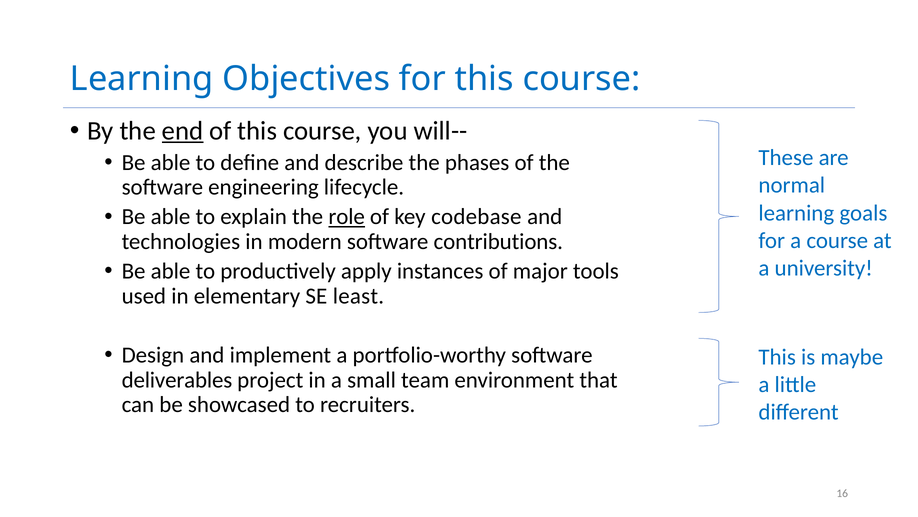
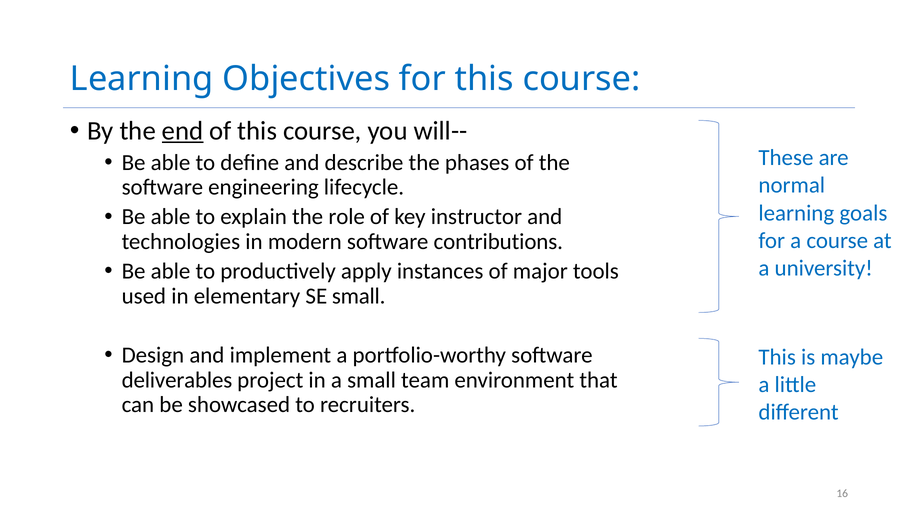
role underline: present -> none (347, 217)
codebase: codebase -> instructor (476, 217)
SE least: least -> small (359, 296)
